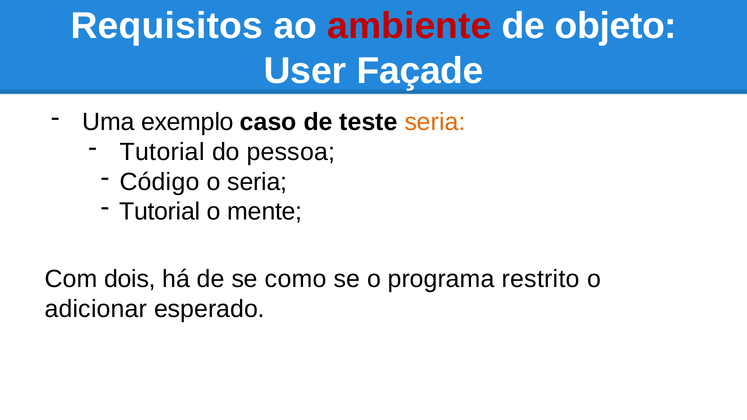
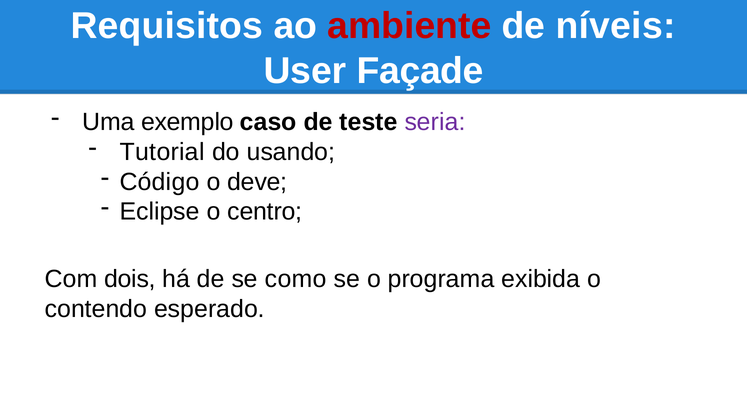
objeto: objeto -> níveis (616, 26)
seria colour: orange -> purple (435, 122)
pessoa: pessoa -> usando (291, 152)
o seria: seria -> deve (257, 182)
Tutorial: Tutorial -> Eclipse (160, 212)
mente: mente -> centro (265, 212)
restrito: restrito -> exibida (541, 279)
adicionar: adicionar -> contendo (96, 309)
